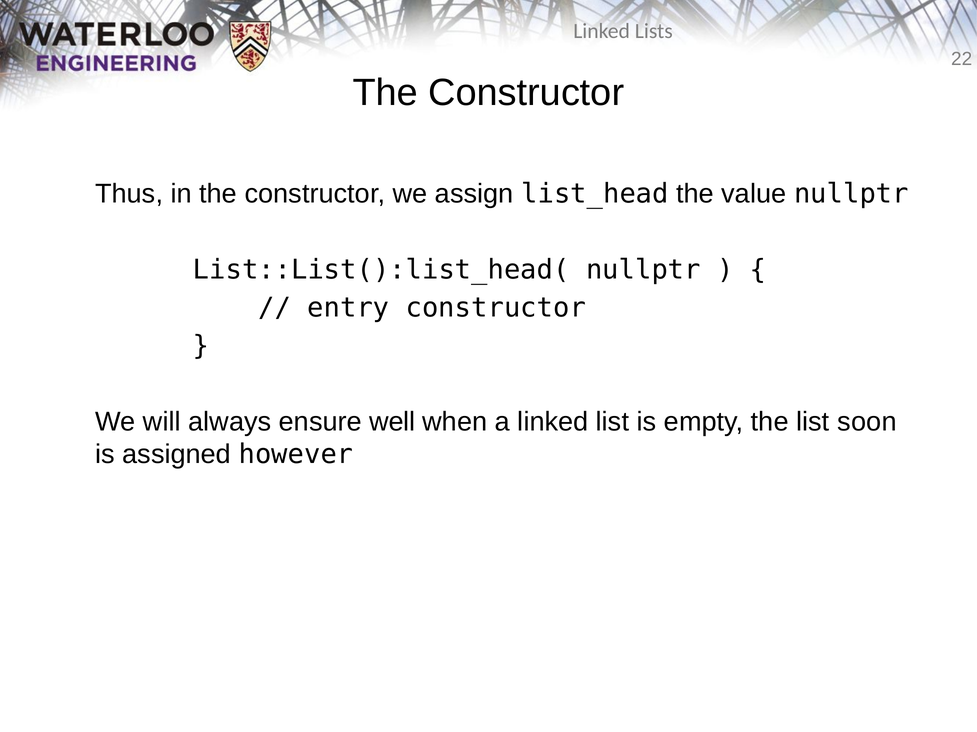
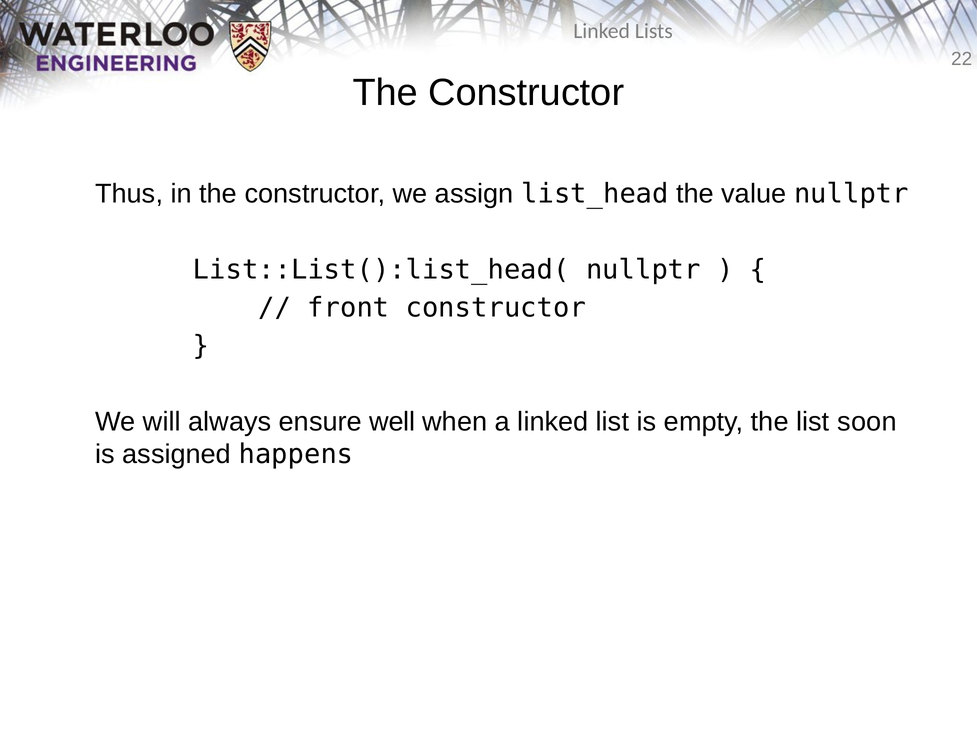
entry: entry -> front (348, 308)
however: however -> happens (296, 455)
